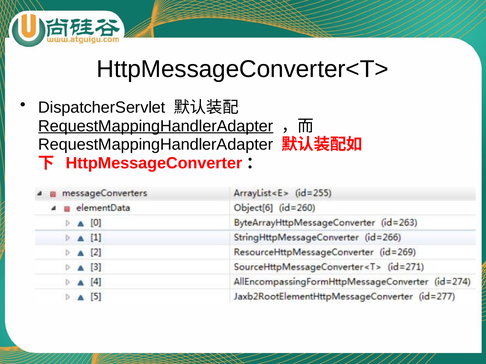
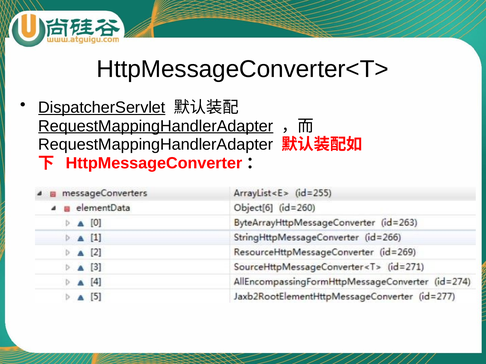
DispatcherServlet underline: none -> present (102, 108)
